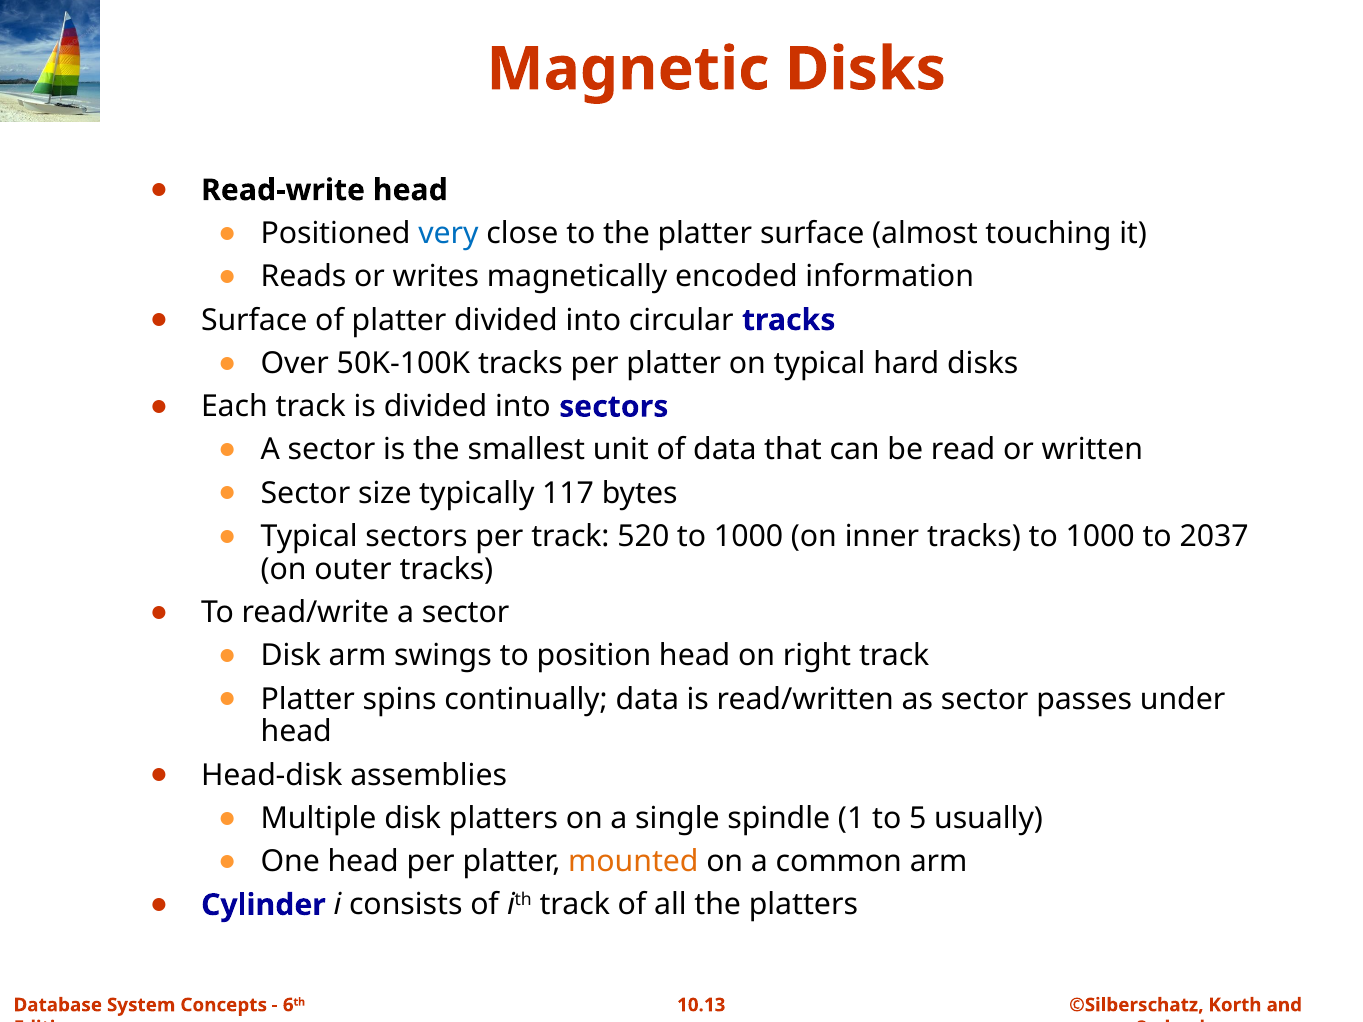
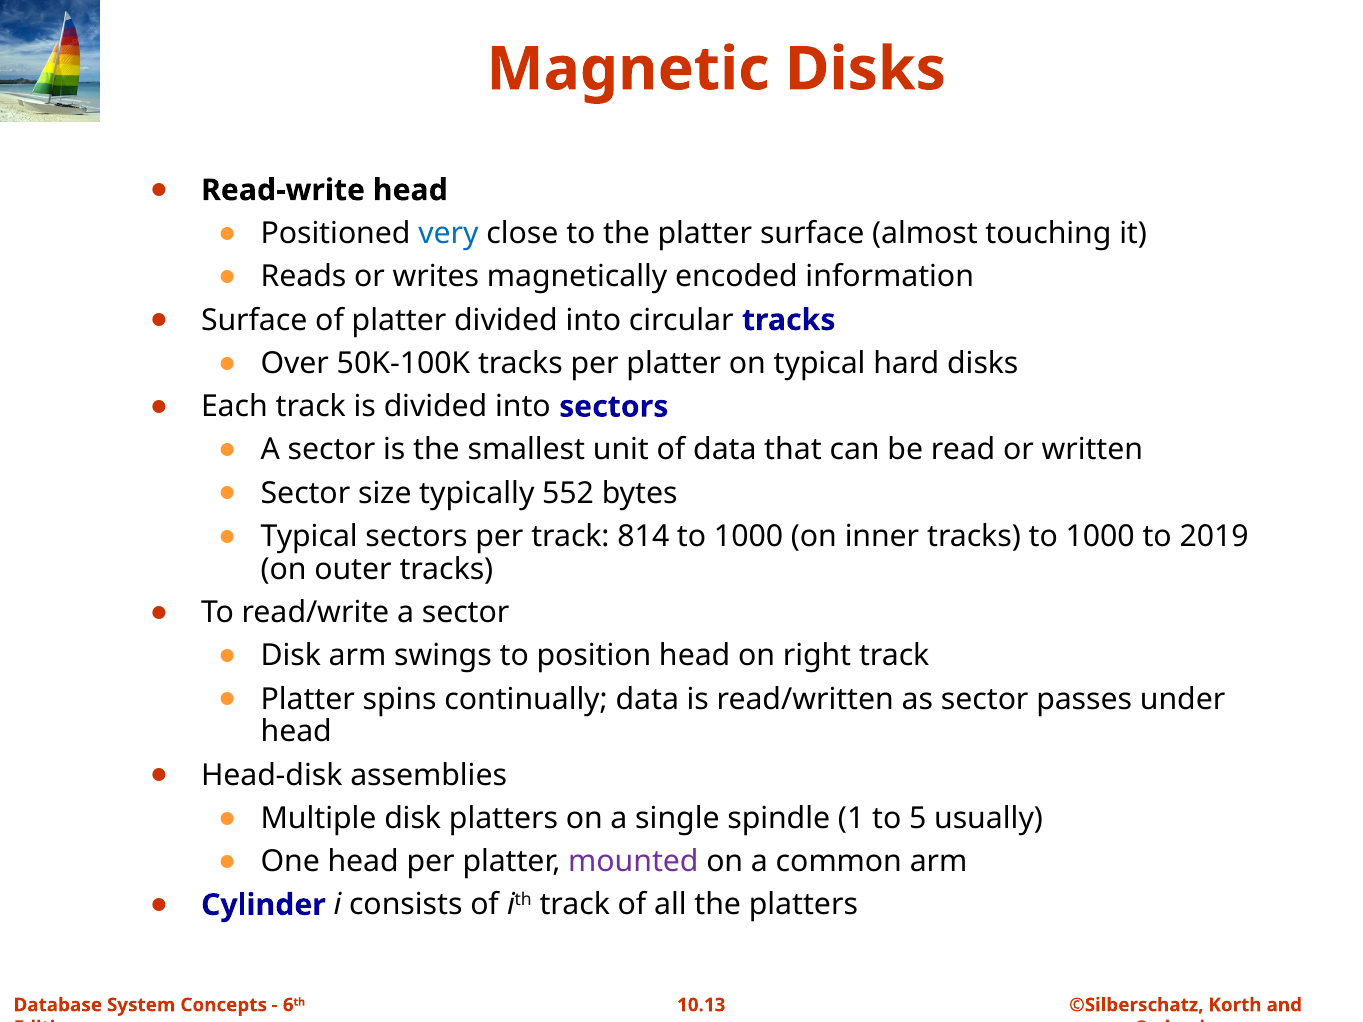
117: 117 -> 552 (568, 493)
520: 520 -> 814 (643, 537)
2037: 2037 -> 2019 (1214, 537)
mounted colour: orange -> purple (633, 862)
